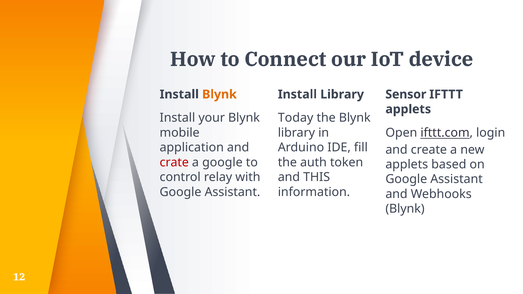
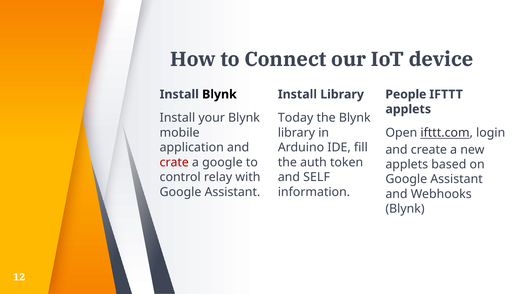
Blynk colour: orange -> black (219, 94)
Sensor: Sensor -> People (406, 94)
THIS: THIS -> SELF (317, 177)
